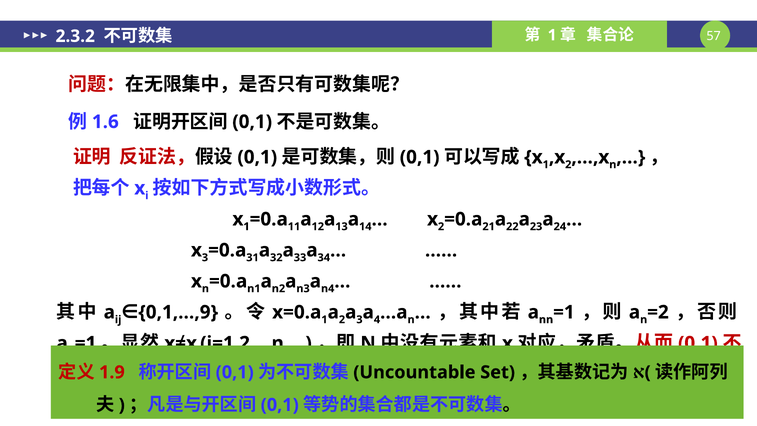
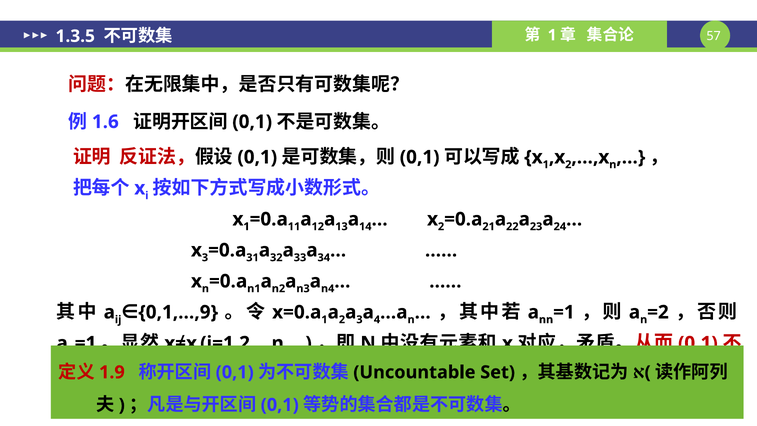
2.3.2: 2.3.2 -> 1.3.5 (75, 36)
